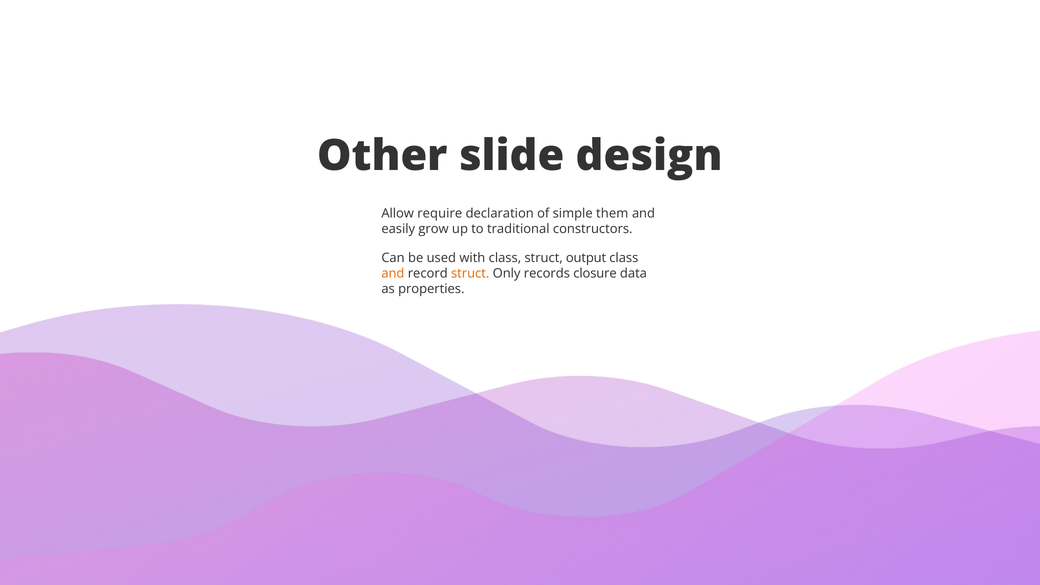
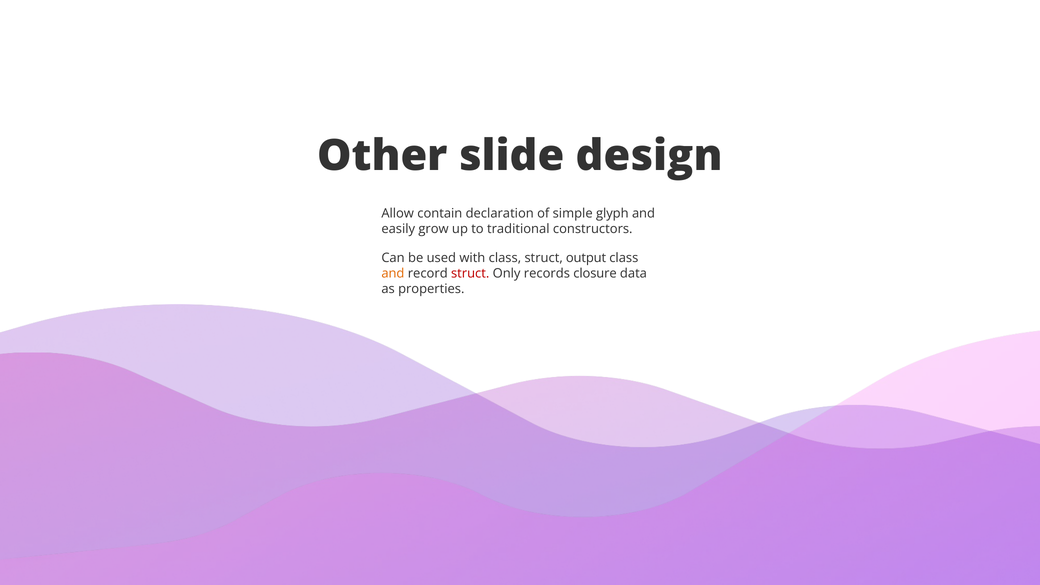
require: require -> contain (440, 213)
them: them -> glyph (612, 213)
struct colour: orange -> red (470, 273)
